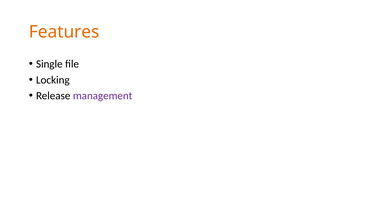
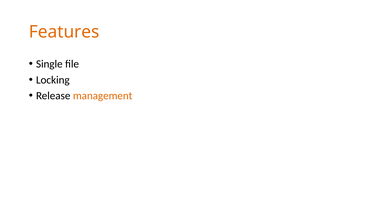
management colour: purple -> orange (103, 96)
